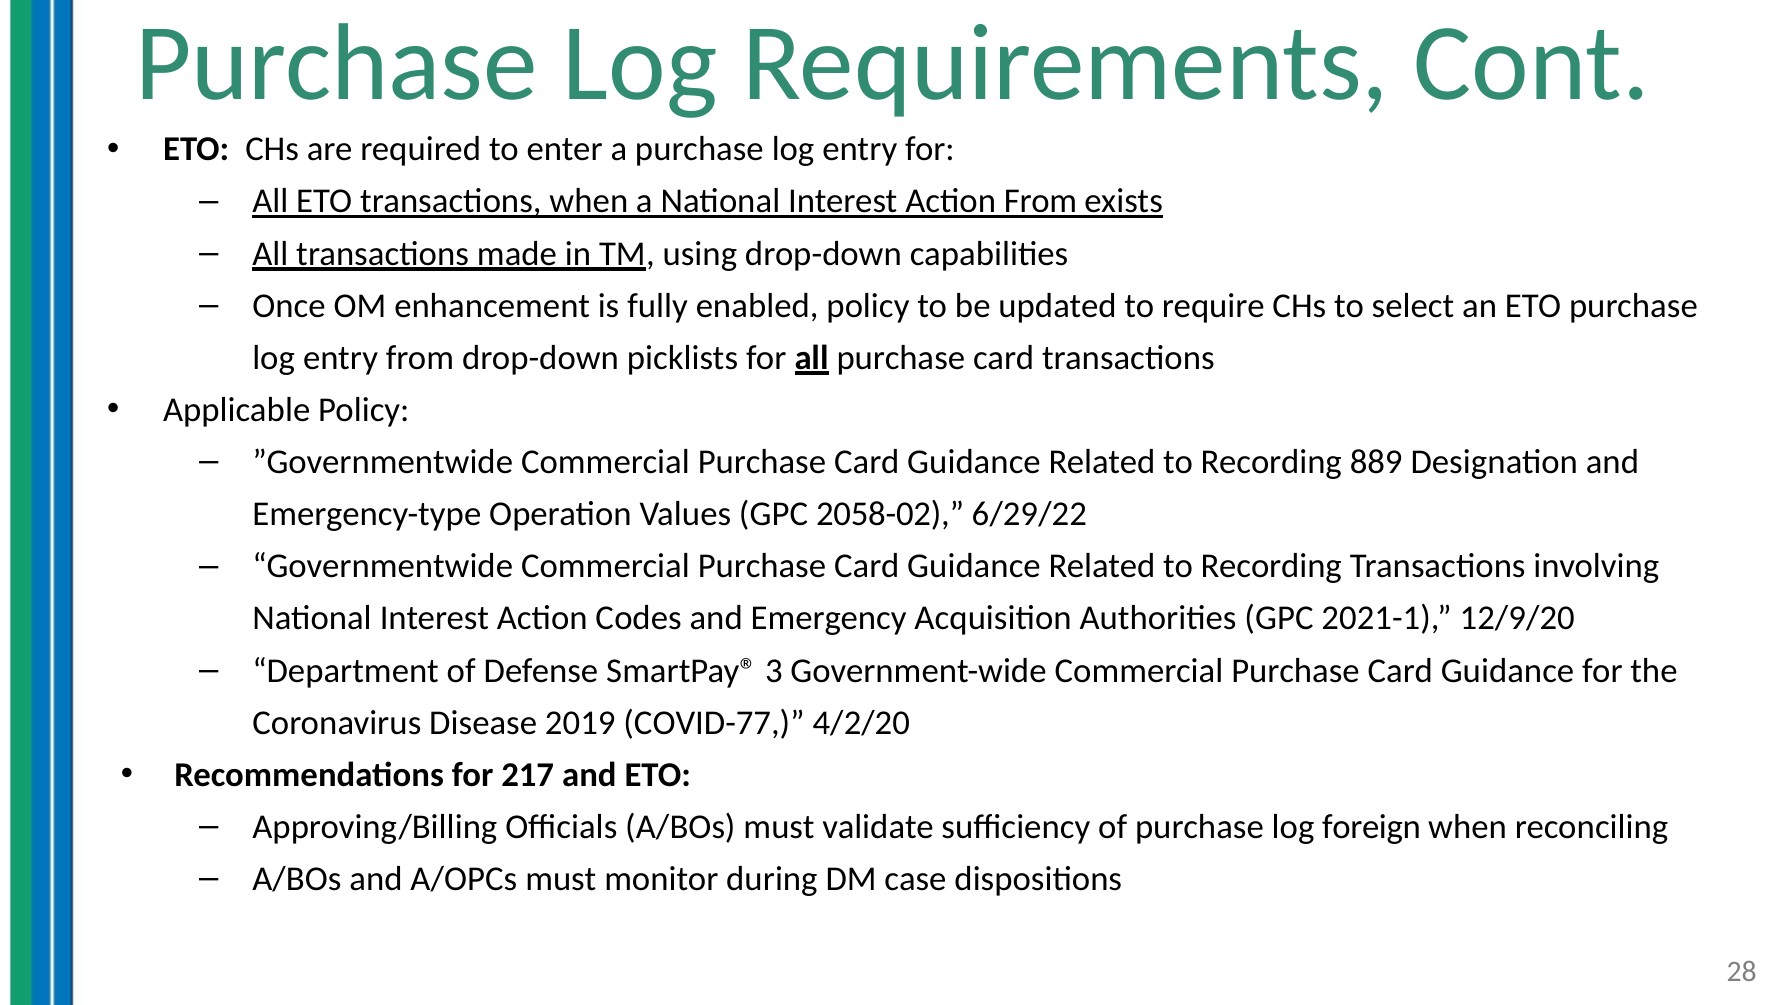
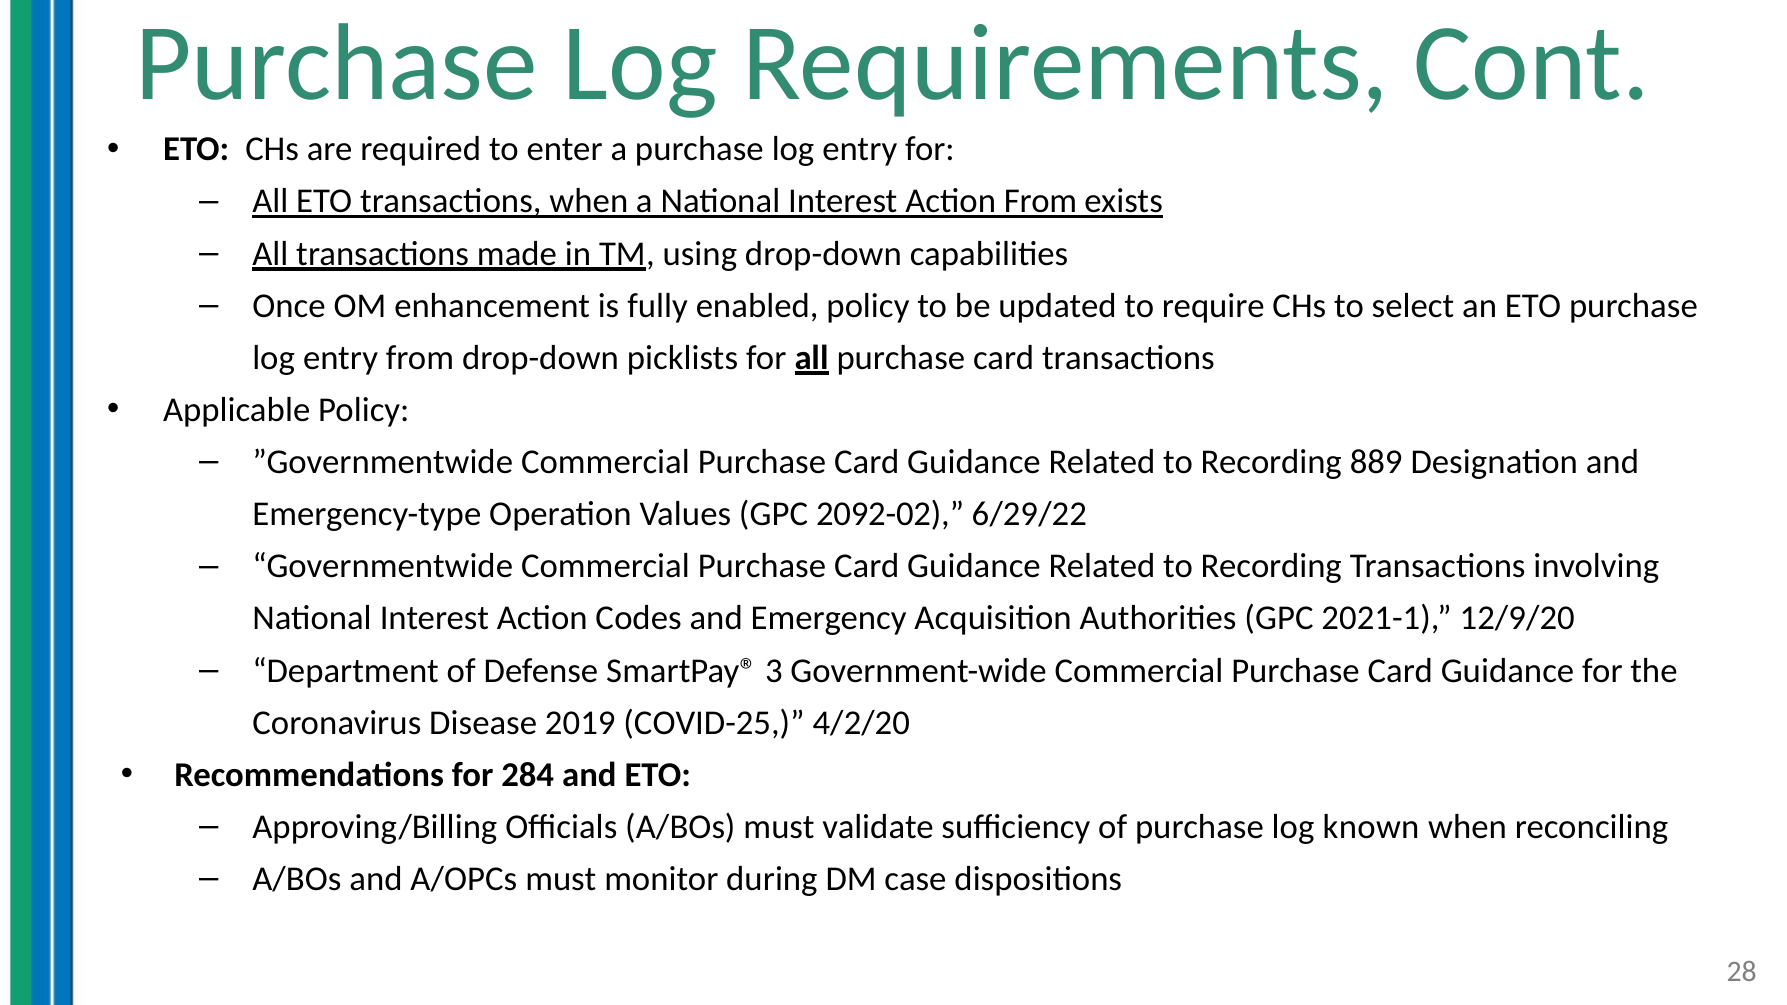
2058-02: 2058-02 -> 2092-02 (890, 514)
COVID-77: COVID-77 -> COVID-25 (714, 723)
217: 217 -> 284 (528, 775)
foreign: foreign -> known (1371, 827)
